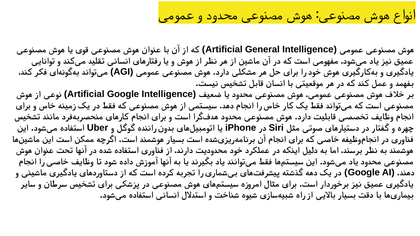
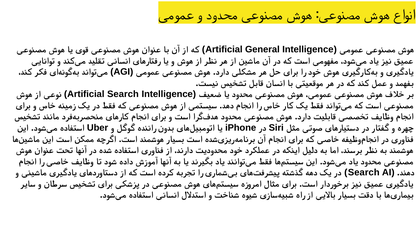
Artificial Google: Google -> Search (123, 94)
Google: Google -> Search (364, 173)
